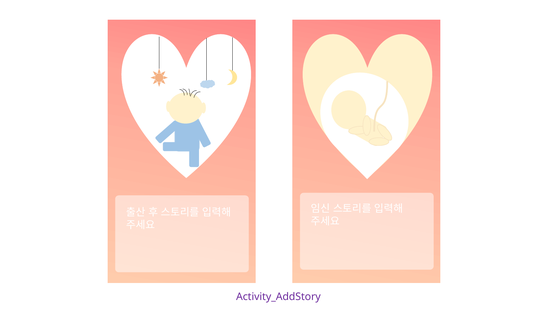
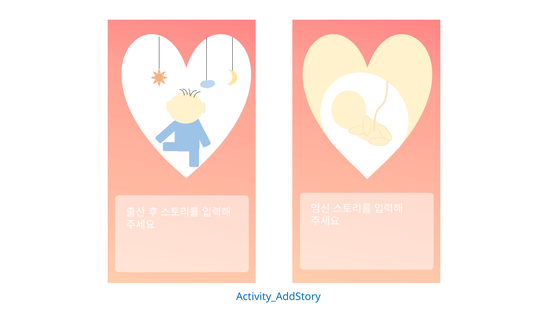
Activity_AddStory colour: purple -> blue (278, 296)
